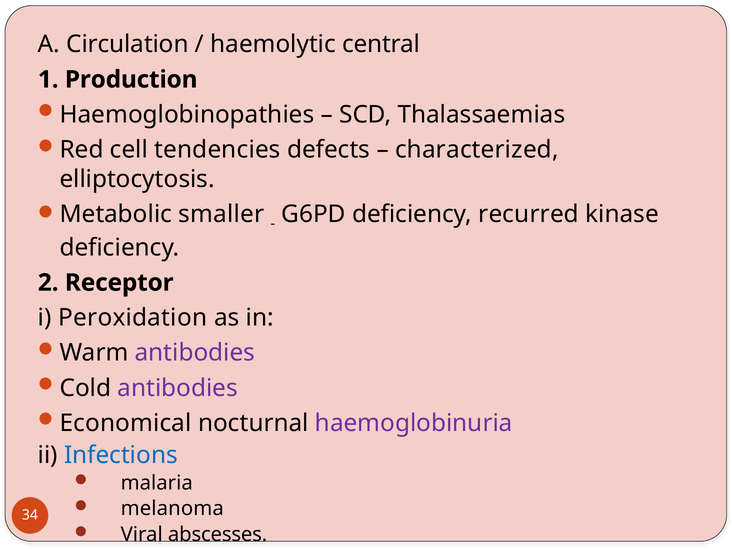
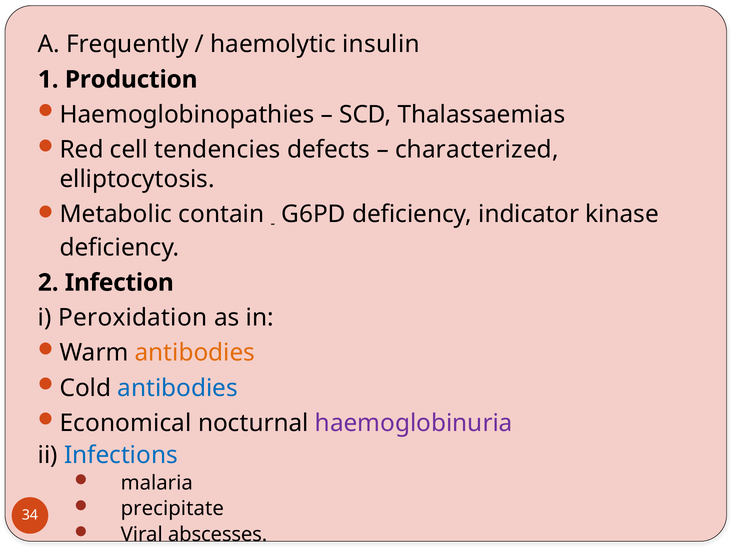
Circulation: Circulation -> Frequently (127, 44)
central: central -> insulin (381, 44)
smaller: smaller -> contain (221, 214)
recurred: recurred -> indicator (529, 214)
Receptor: Receptor -> Infection (119, 283)
antibodies colour: purple -> orange (195, 353)
antibodies colour: purple -> blue (178, 388)
melanoma: melanoma -> precipitate (172, 509)
